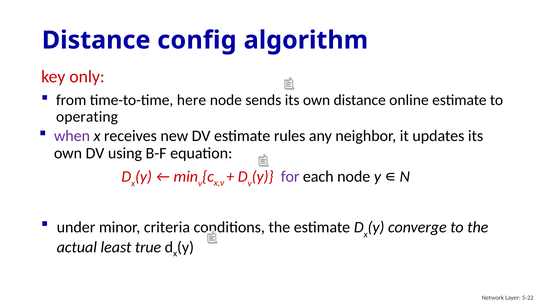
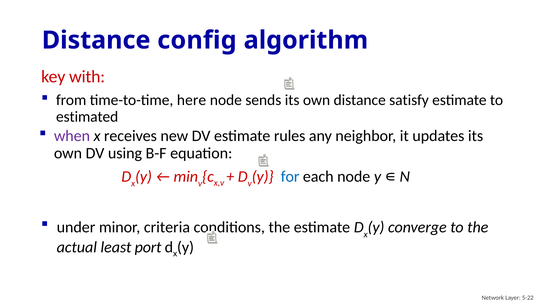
only: only -> with (87, 77)
online: online -> satisfy (409, 100)
operating: operating -> estimated (87, 117)
for colour: purple -> blue (290, 177)
true: true -> port (148, 248)
